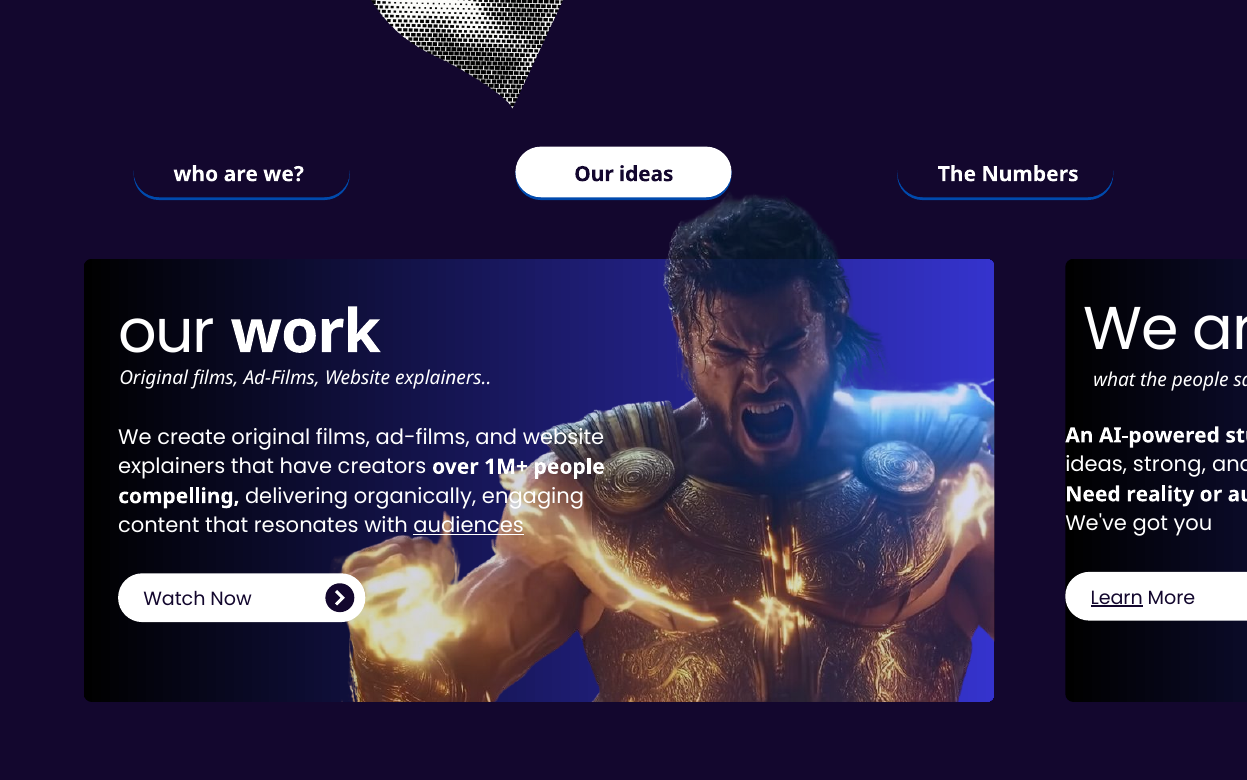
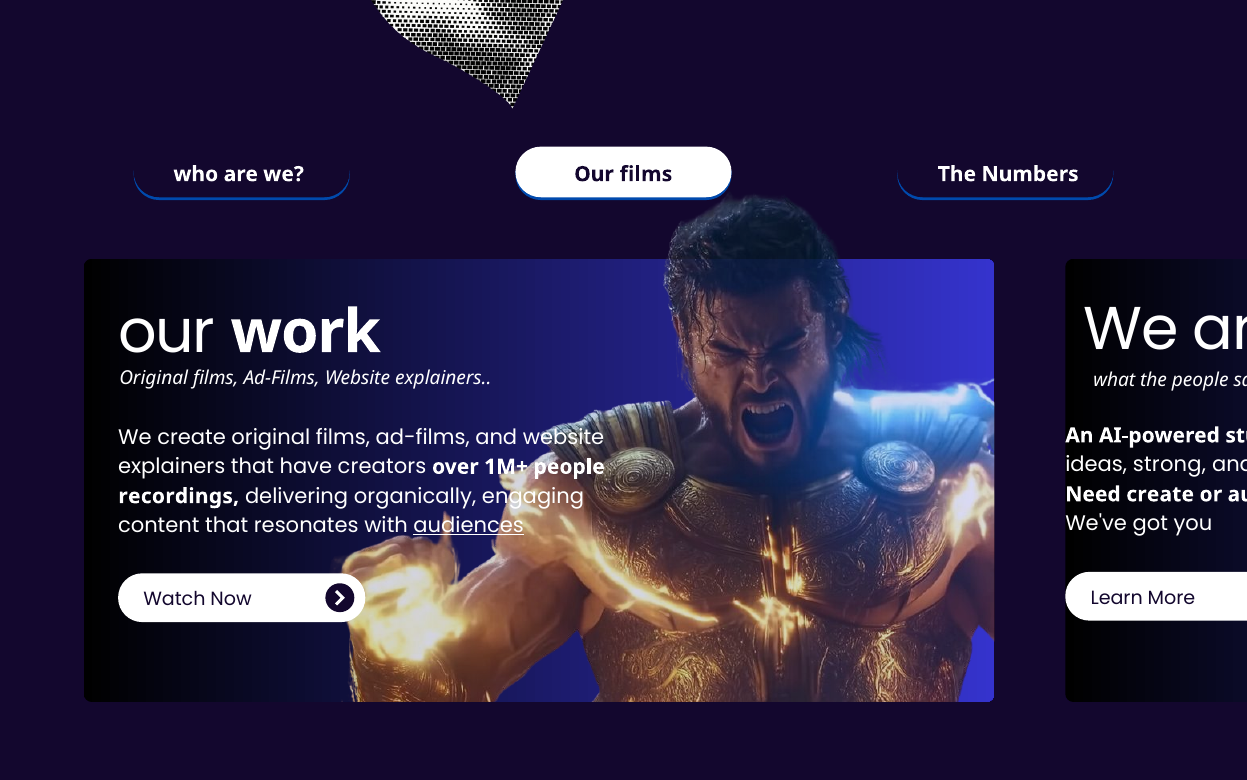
Our ideas: ideas -> films (646, 174)
Need reality: reality -> create (1160, 494)
compelling: compelling -> recordings (179, 496)
Learn underline: present -> none (1117, 597)
